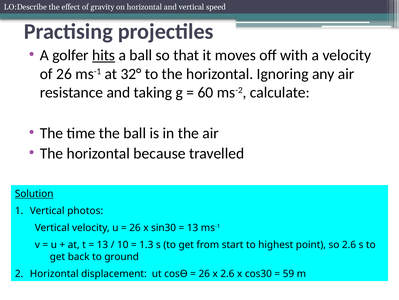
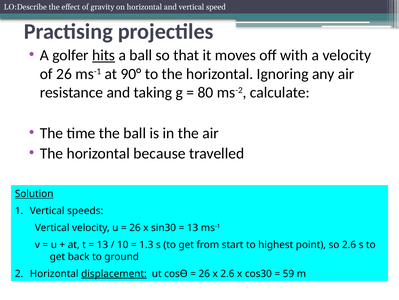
32°: 32° -> 90° (131, 74)
60: 60 -> 80 (205, 92)
photos: photos -> speeds (85, 210)
displacement underline: none -> present (114, 273)
